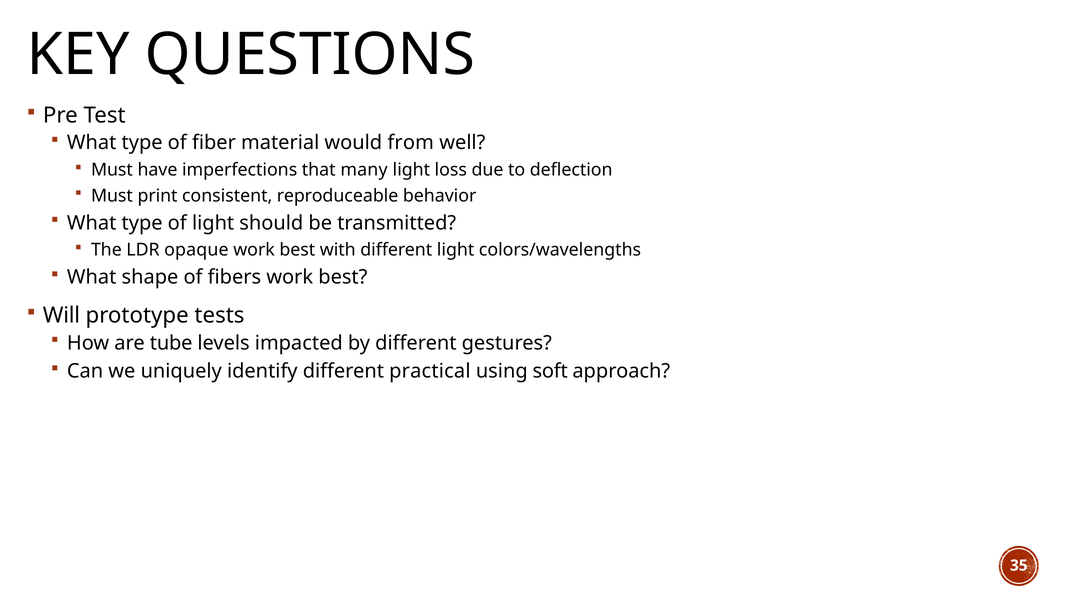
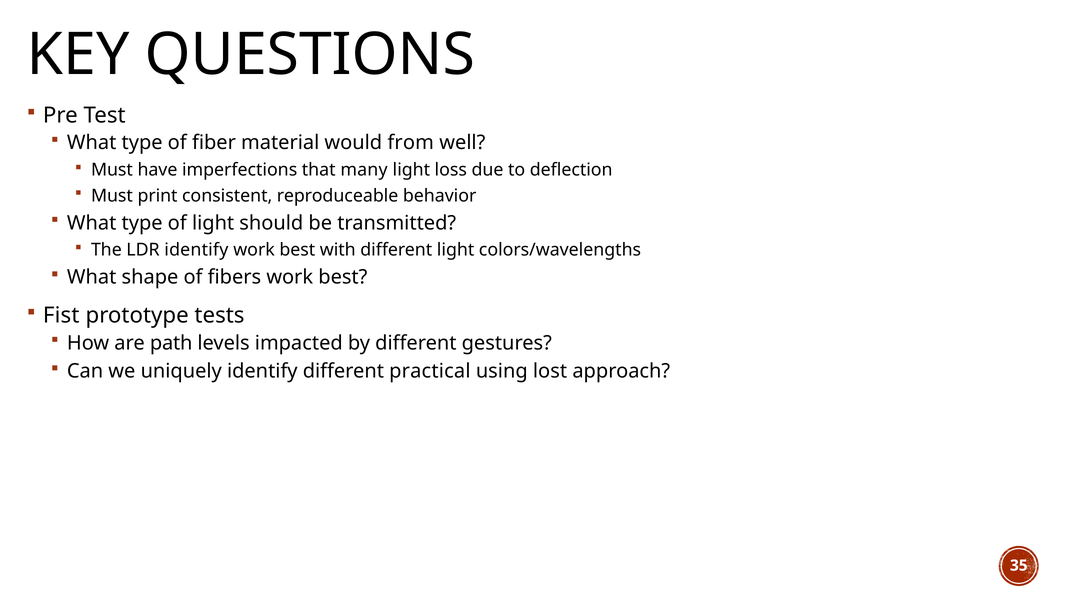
LDR opaque: opaque -> identify (196, 250)
Will: Will -> Fist (61, 315)
tube: tube -> path (171, 343)
soft: soft -> lost (550, 371)
